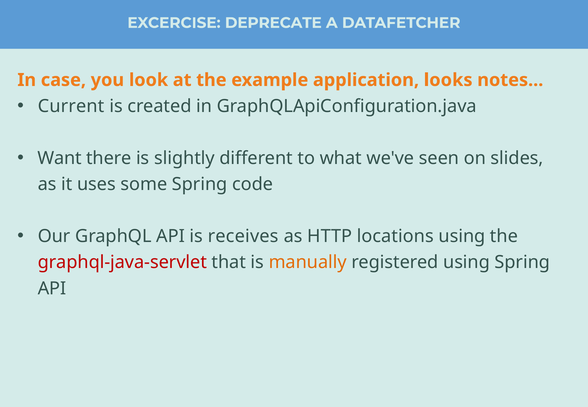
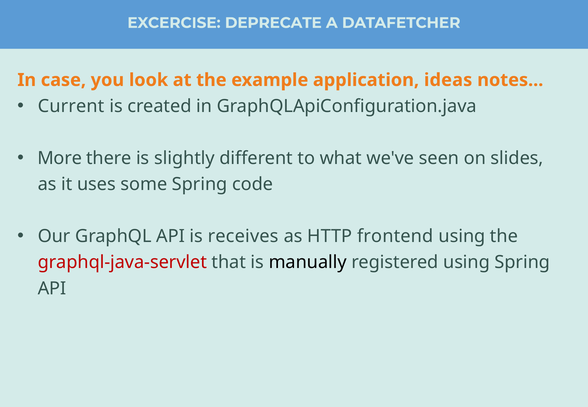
looks: looks -> ideas (448, 80)
Want: Want -> More (60, 158)
locations: locations -> frontend (395, 236)
manually colour: orange -> black (308, 262)
